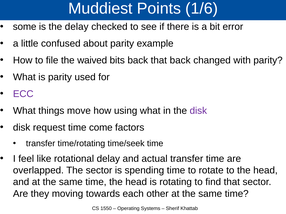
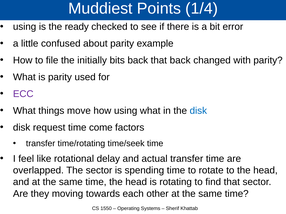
1/6: 1/6 -> 1/4 (202, 9)
some: some -> using (25, 27)
the delay: delay -> ready (77, 27)
waived: waived -> initially (92, 60)
disk colour: purple -> blue (198, 111)
